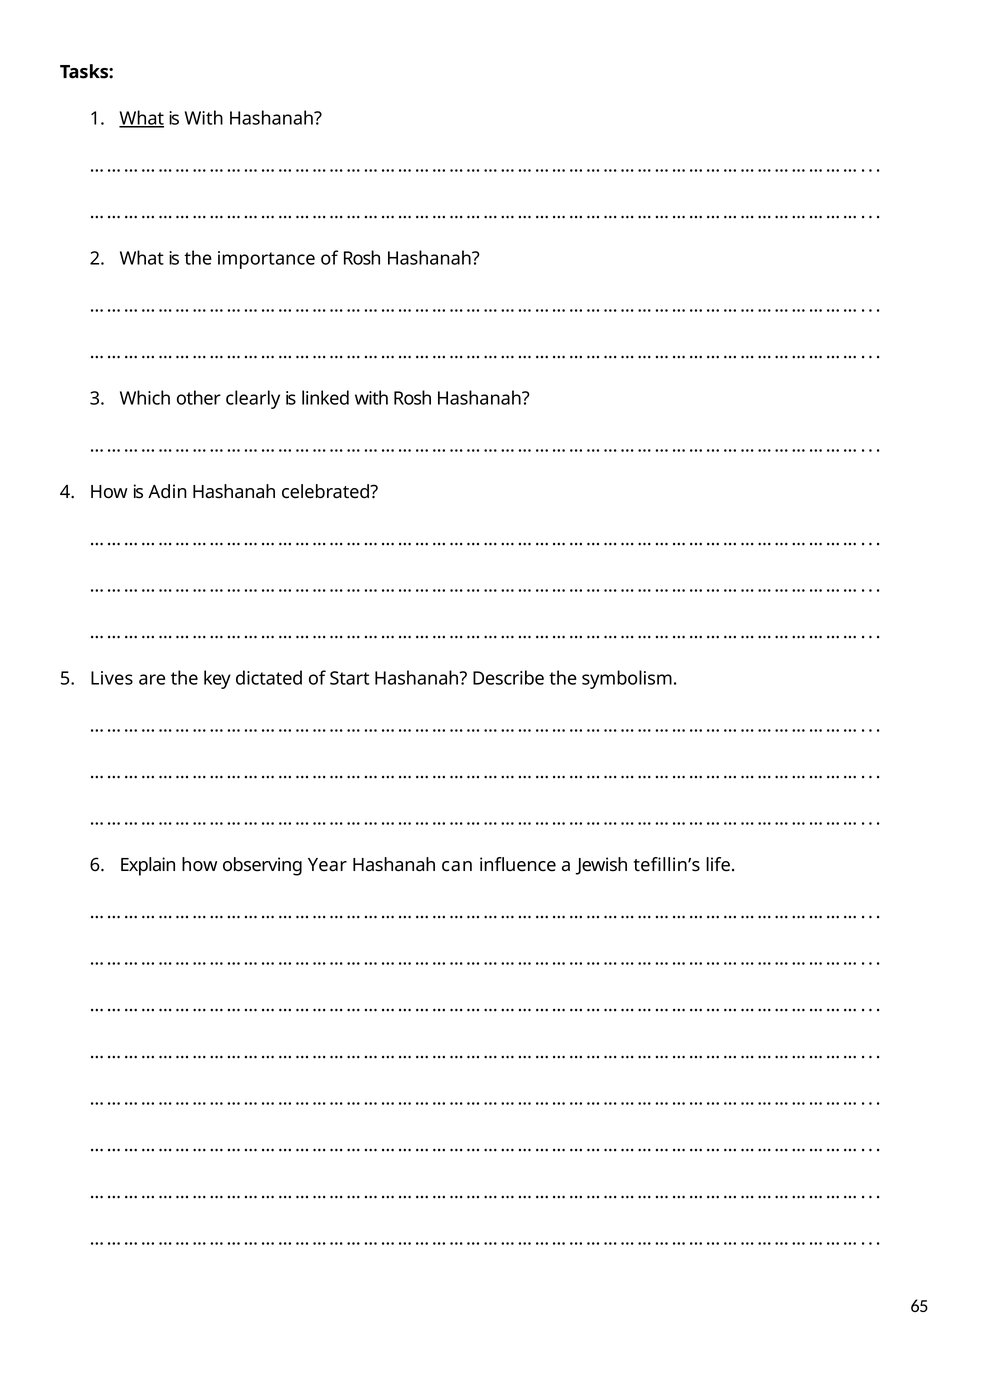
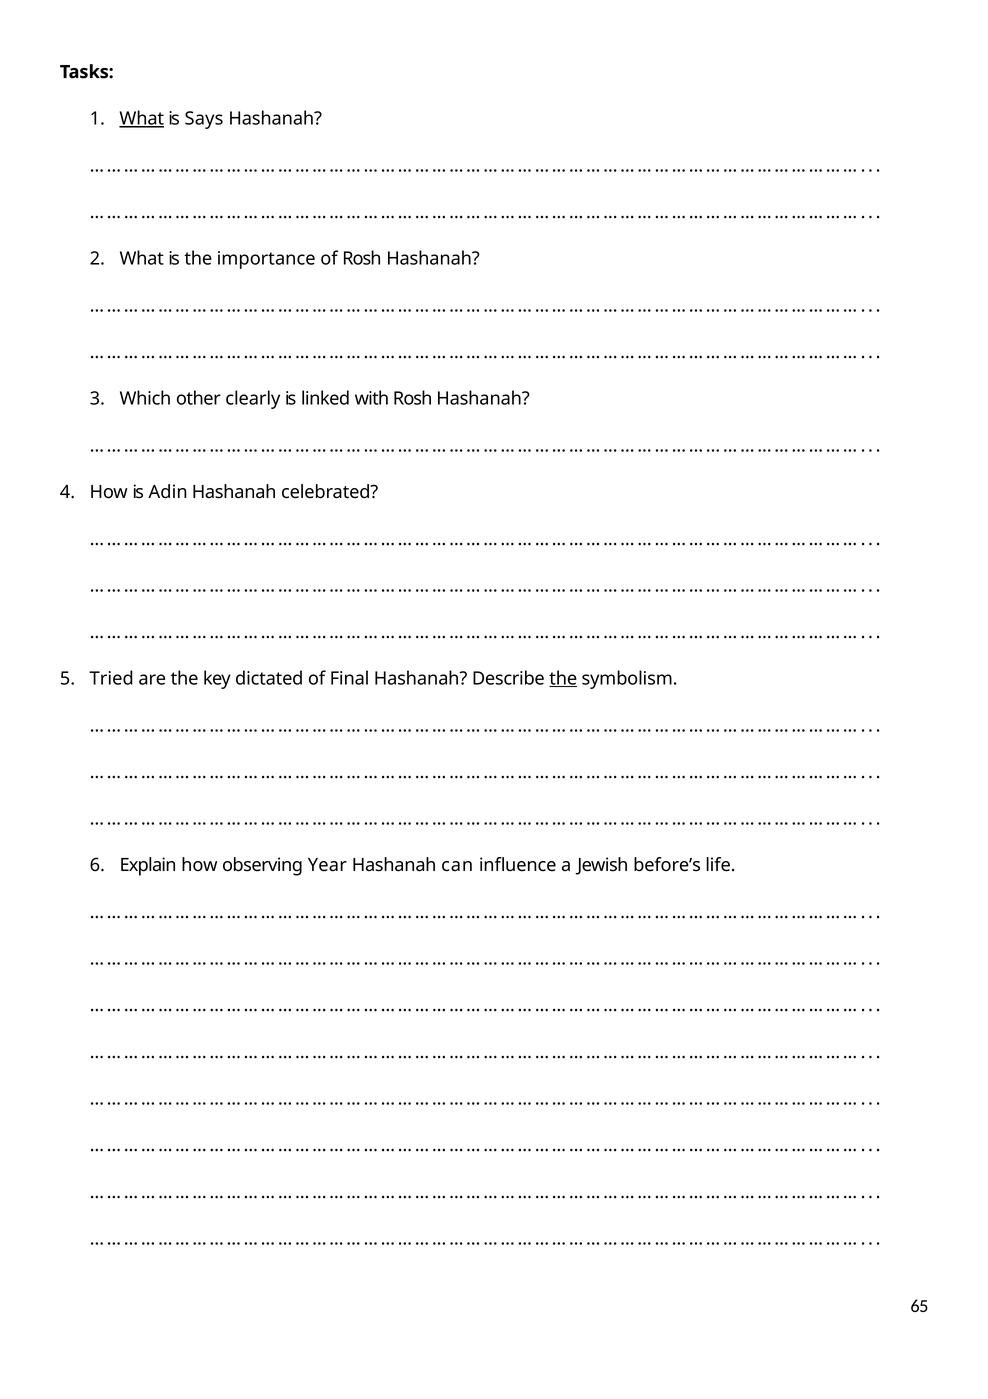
is With: With -> Says (204, 119)
Lives: Lives -> Tried (112, 678)
Start: Start -> Final (350, 678)
the underline: none -> present (563, 678)
tefillin’s: tefillin’s -> before’s (667, 865)
